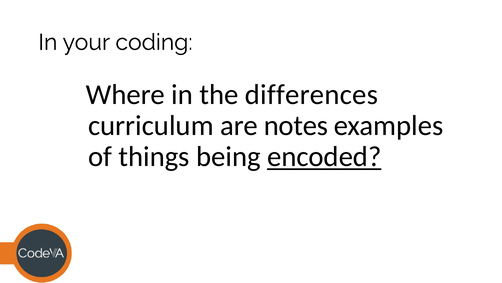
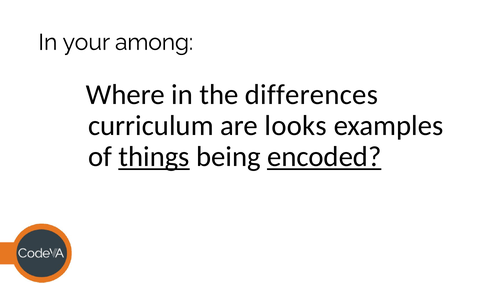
coding: coding -> among (154, 42)
notes: notes -> looks (296, 125)
things underline: none -> present (154, 156)
